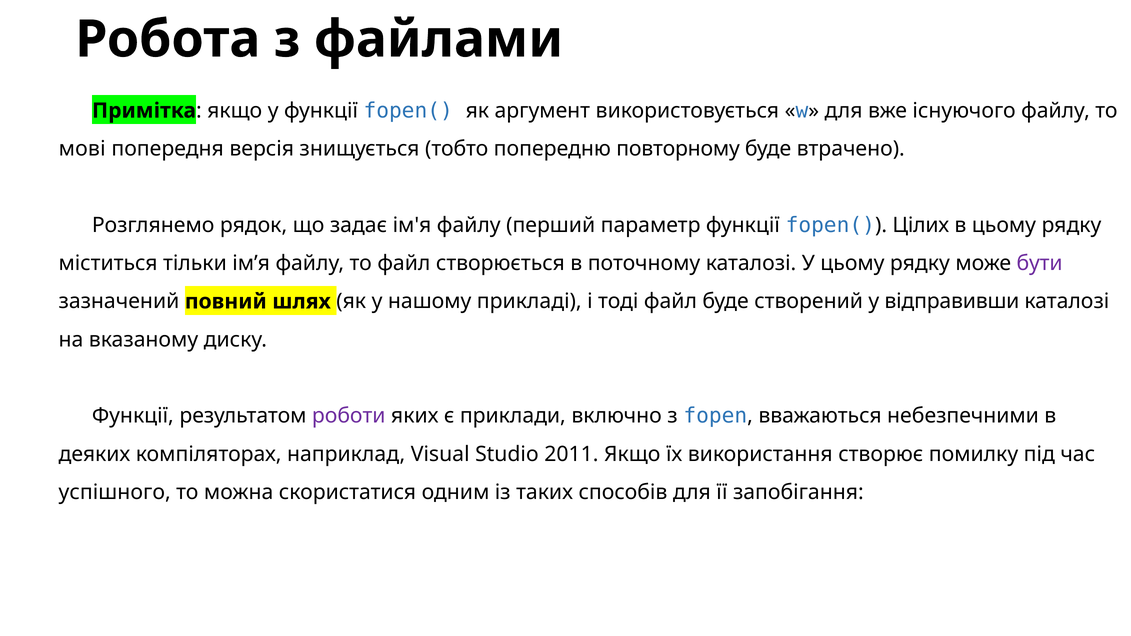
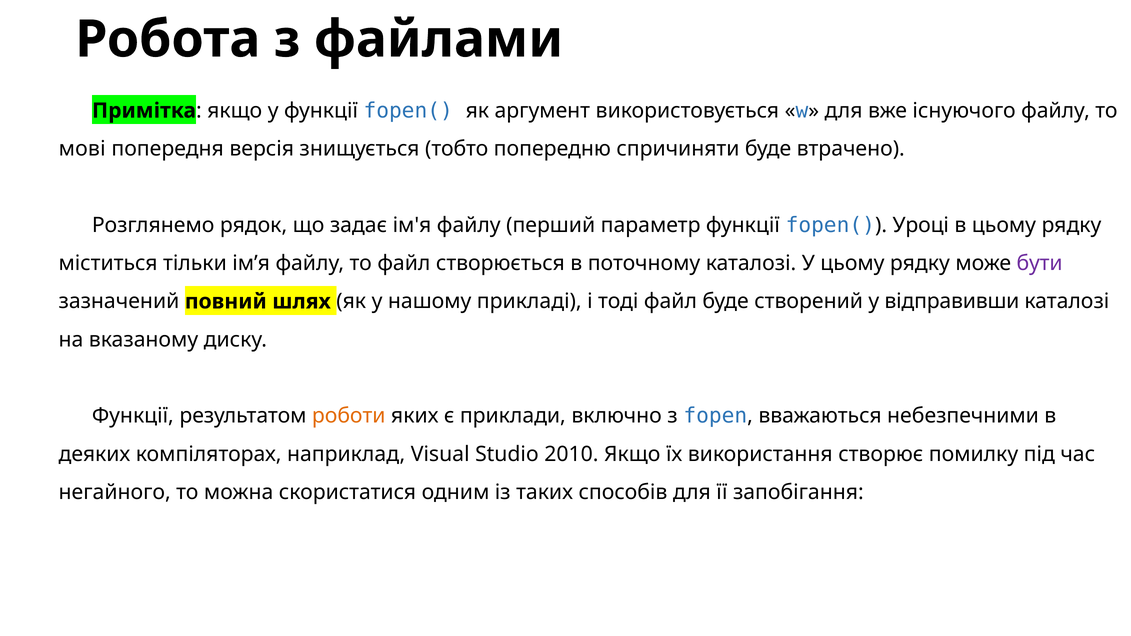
повторному: повторному -> спричиняти (678, 149)
Цілих: Цілих -> Уроці (921, 225)
роботи colour: purple -> orange (349, 416)
2011: 2011 -> 2010 (571, 454)
успішного: успішного -> негайного (115, 492)
